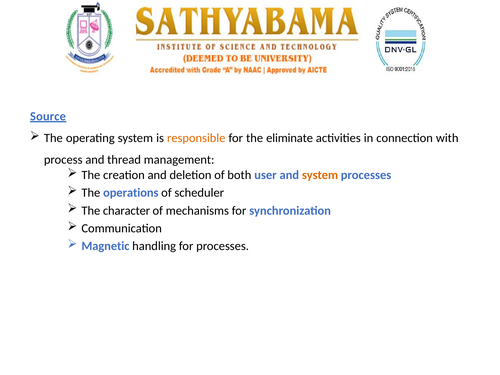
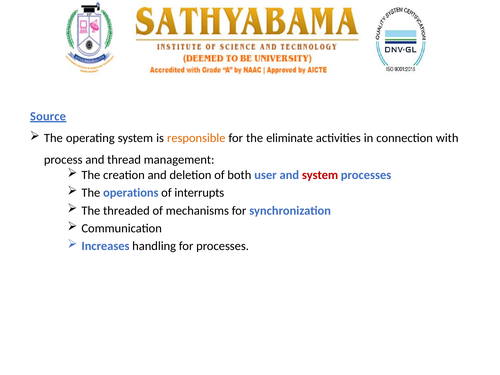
system colour: orange -> red (320, 175)
scheduler: scheduler -> interrupts (199, 193)
character: character -> threaded (126, 211)
Magnetic: Magnetic -> Increases (105, 246)
